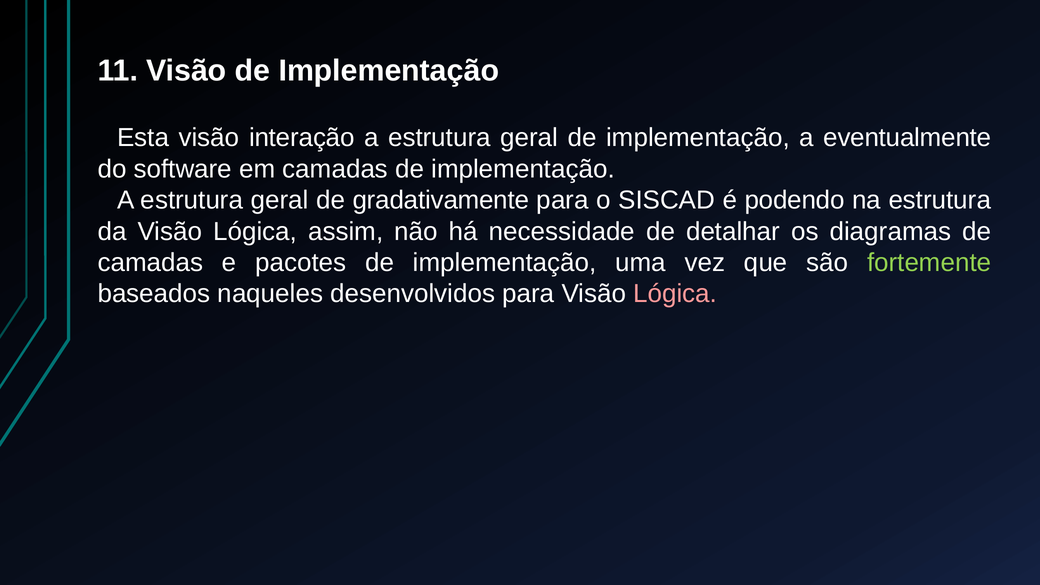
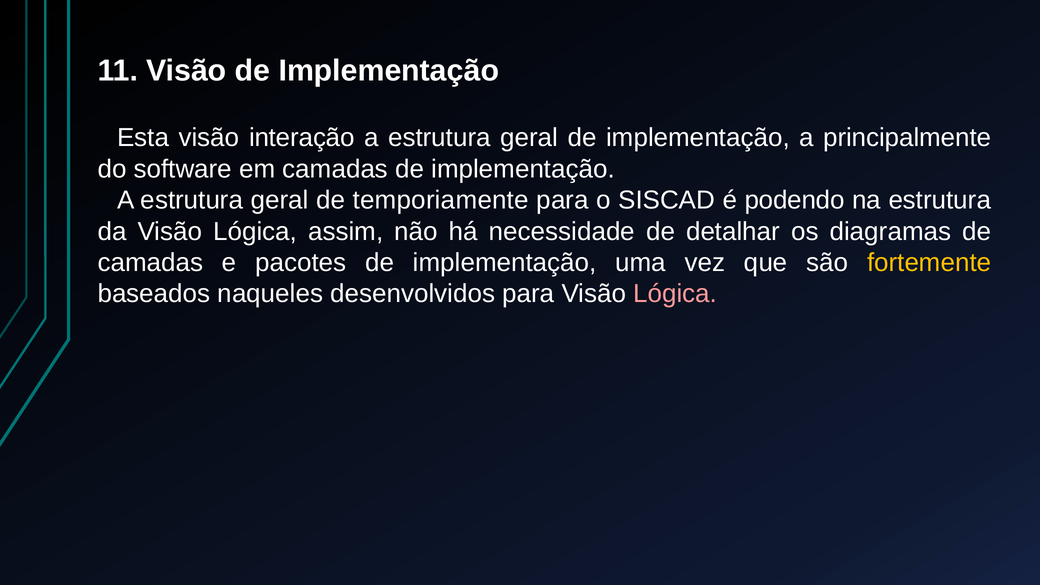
eventualmente: eventualmente -> principalmente (907, 138)
gradativamente: gradativamente -> temporiamente (441, 200)
fortemente colour: light green -> yellow (929, 263)
